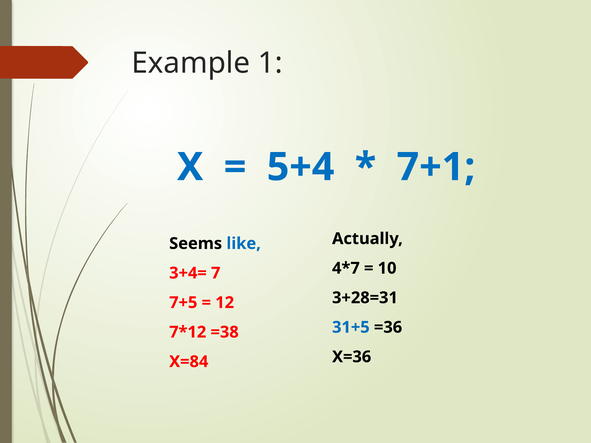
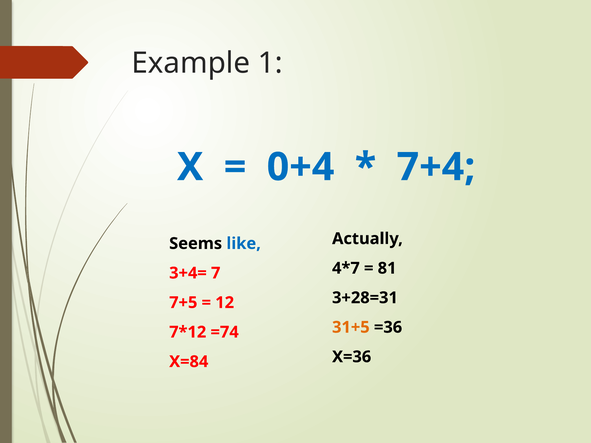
5+4: 5+4 -> 0+4 (301, 167)
7+1: 7+1 -> 7+4 (436, 167)
10: 10 -> 81 (387, 268)
31+5 colour: blue -> orange (351, 327)
=38: =38 -> =74 (225, 332)
